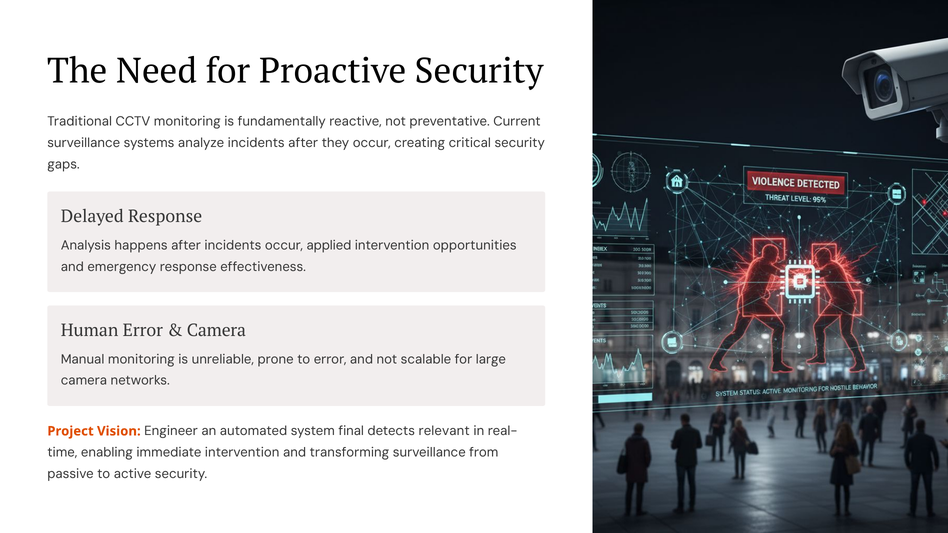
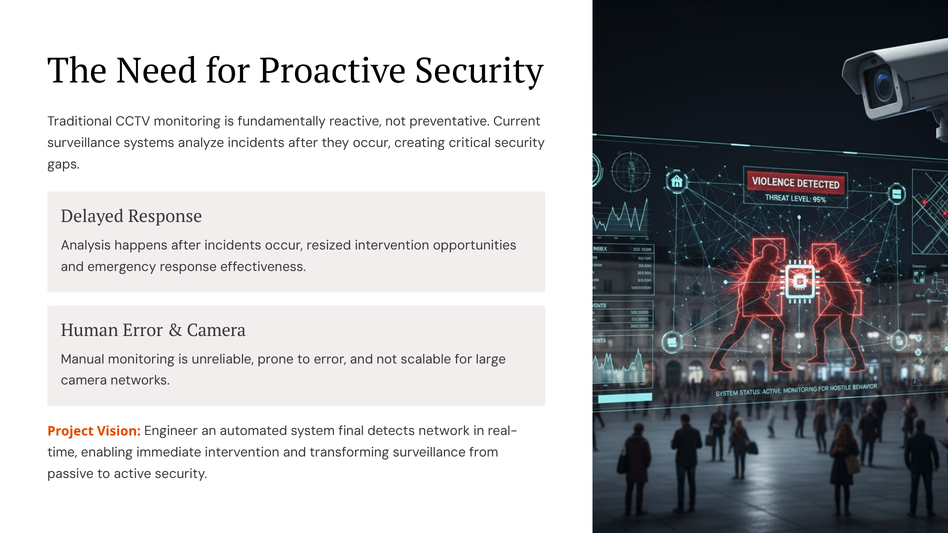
applied: applied -> resized (329, 245)
relevant: relevant -> network (444, 431)
